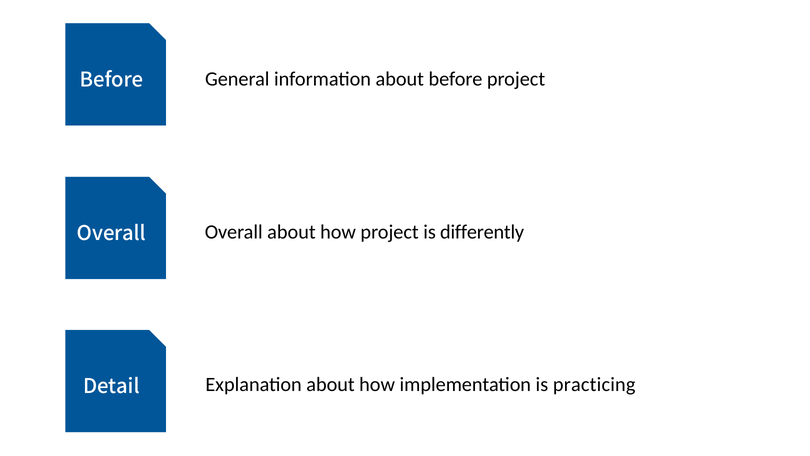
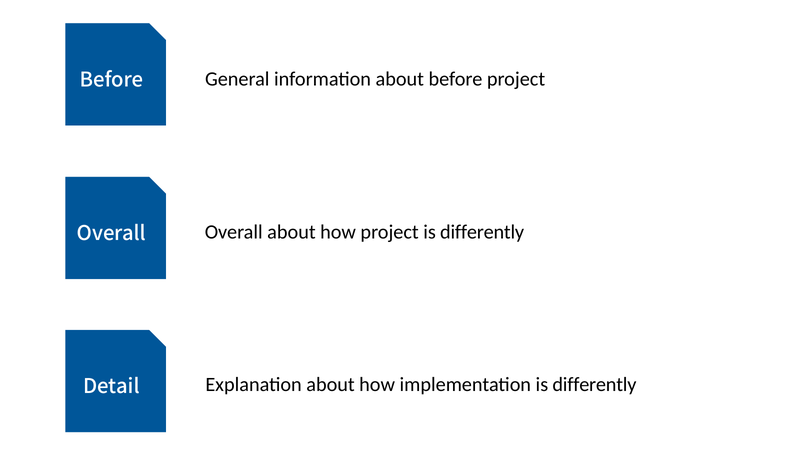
implementation is practicing: practicing -> differently (594, 384)
